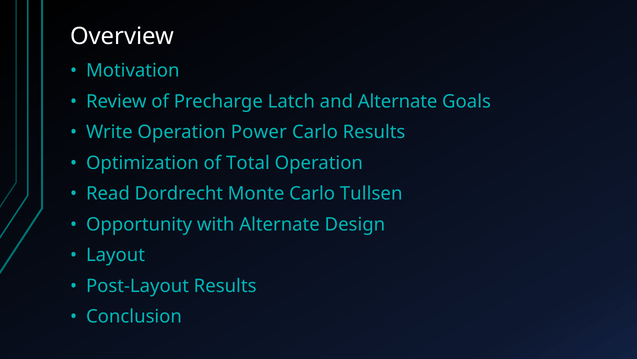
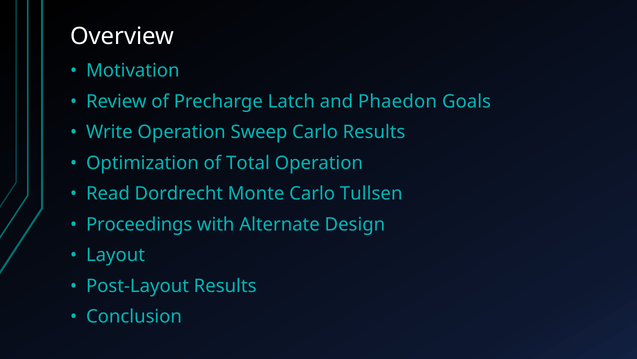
and Alternate: Alternate -> Phaedon (397, 101)
Power: Power -> Sweep (259, 132)
Opportunity: Opportunity -> Proceedings (139, 224)
